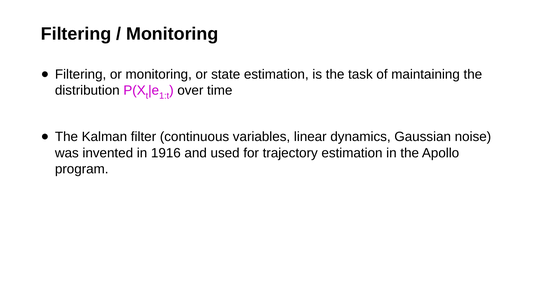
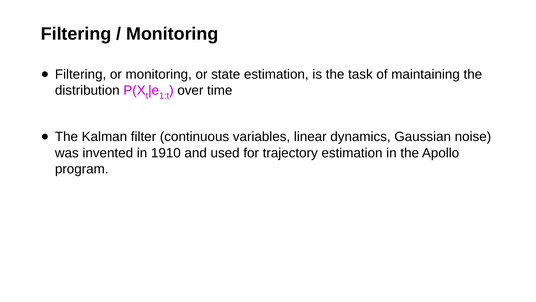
1916: 1916 -> 1910 (166, 153)
